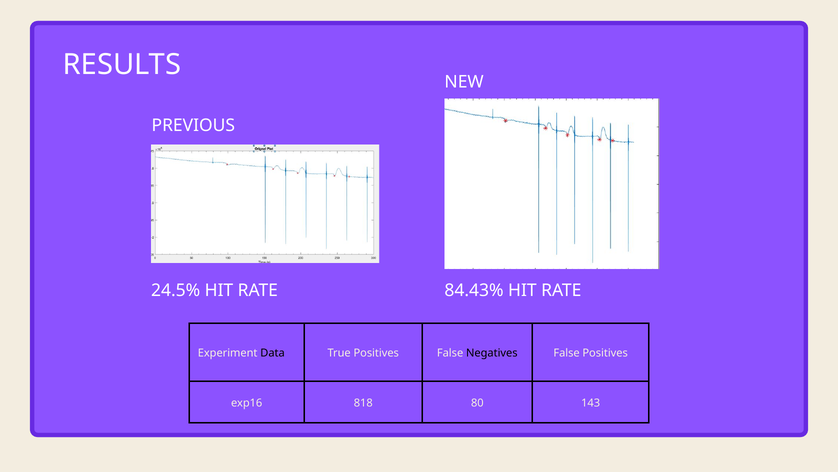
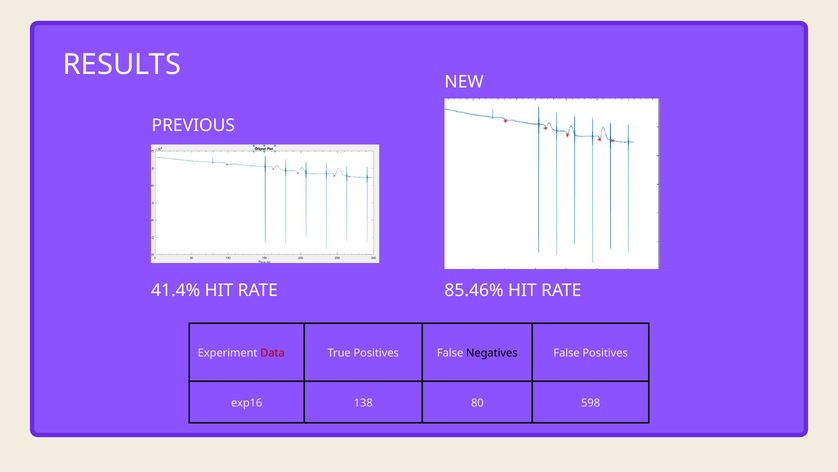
24.5%: 24.5% -> 41.4% (176, 290)
84.43%: 84.43% -> 85.46% (474, 290)
Data colour: black -> red (273, 353)
818: 818 -> 138 (363, 402)
143: 143 -> 598 (591, 402)
